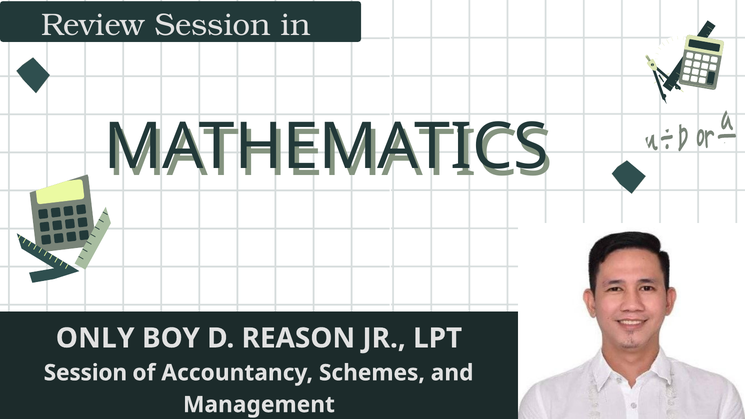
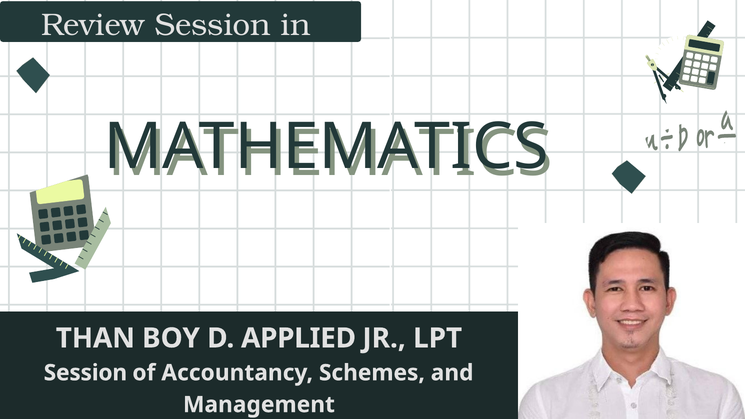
ONLY: ONLY -> THAN (95, 338)
REASON: REASON -> APPLIED (299, 338)
